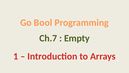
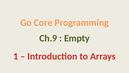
Bool: Bool -> Core (43, 22)
Ch.7: Ch.7 -> Ch.9 (48, 38)
